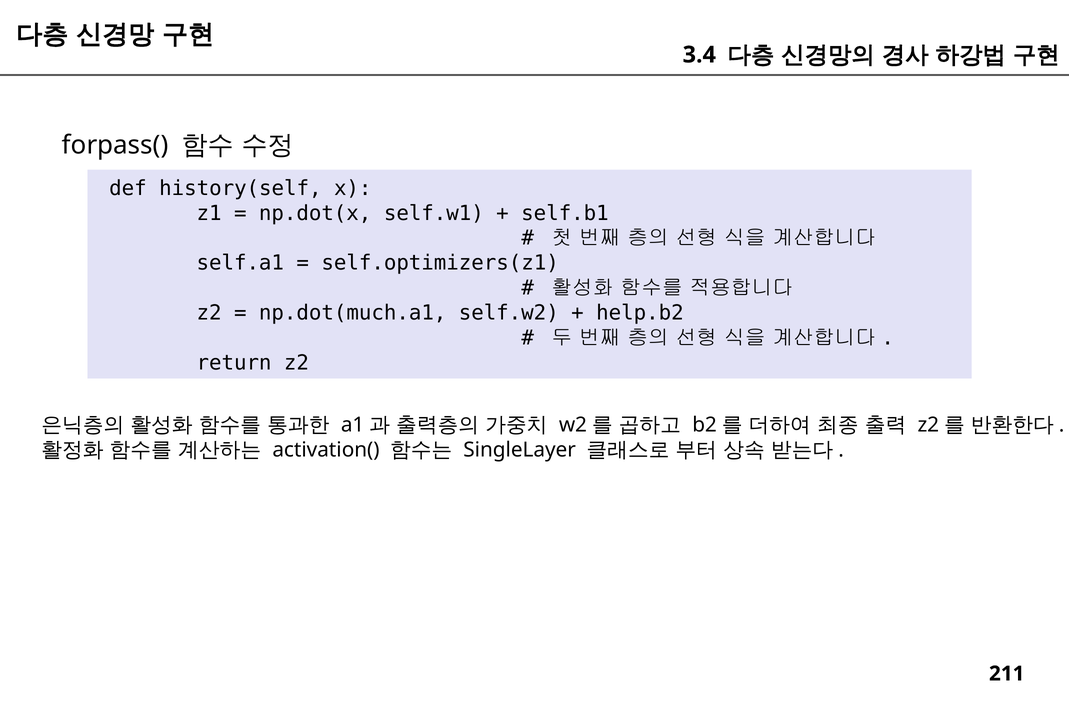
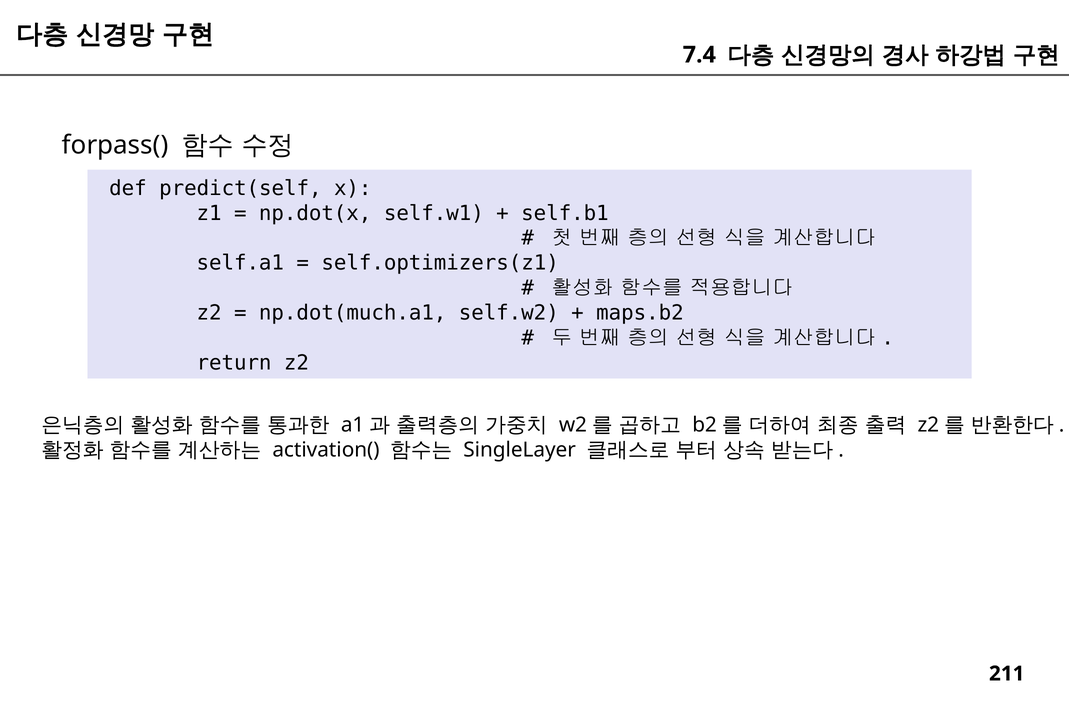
3.4: 3.4 -> 7.4 (699, 55)
history(self: history(self -> predict(self (240, 188)
help.b2: help.b2 -> maps.b2 (640, 313)
